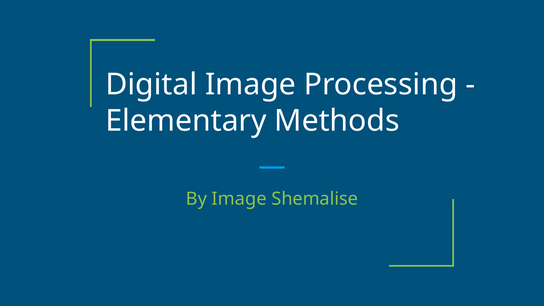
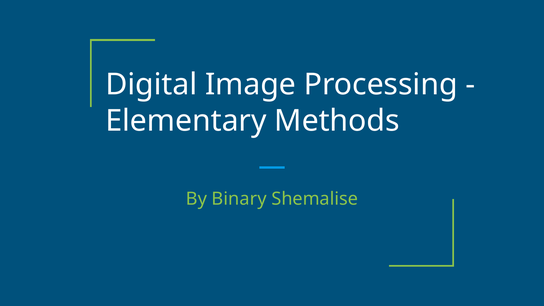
By Image: Image -> Binary (239, 199)
